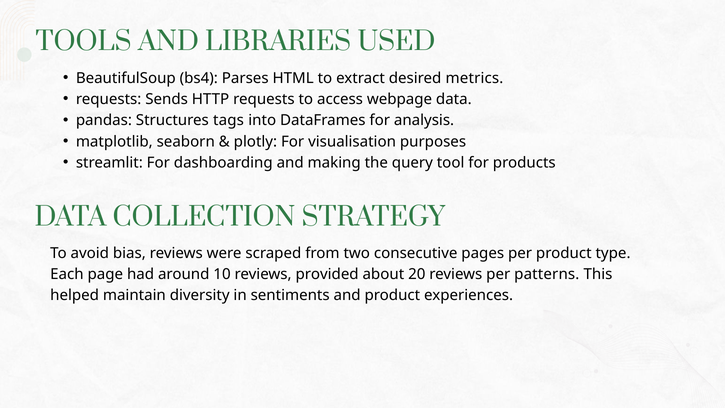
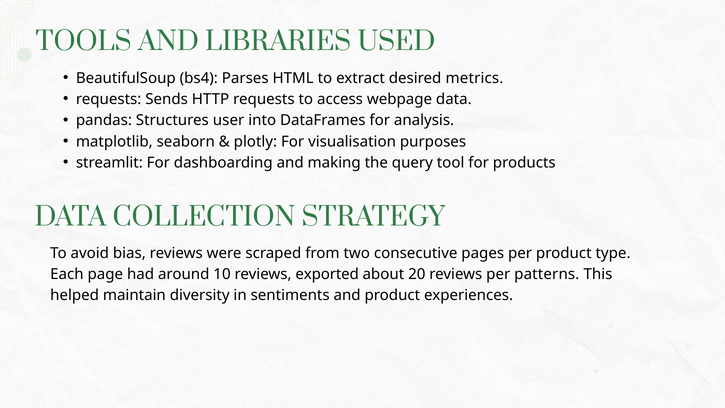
tags: tags -> user (229, 120)
provided: provided -> exported (327, 274)
